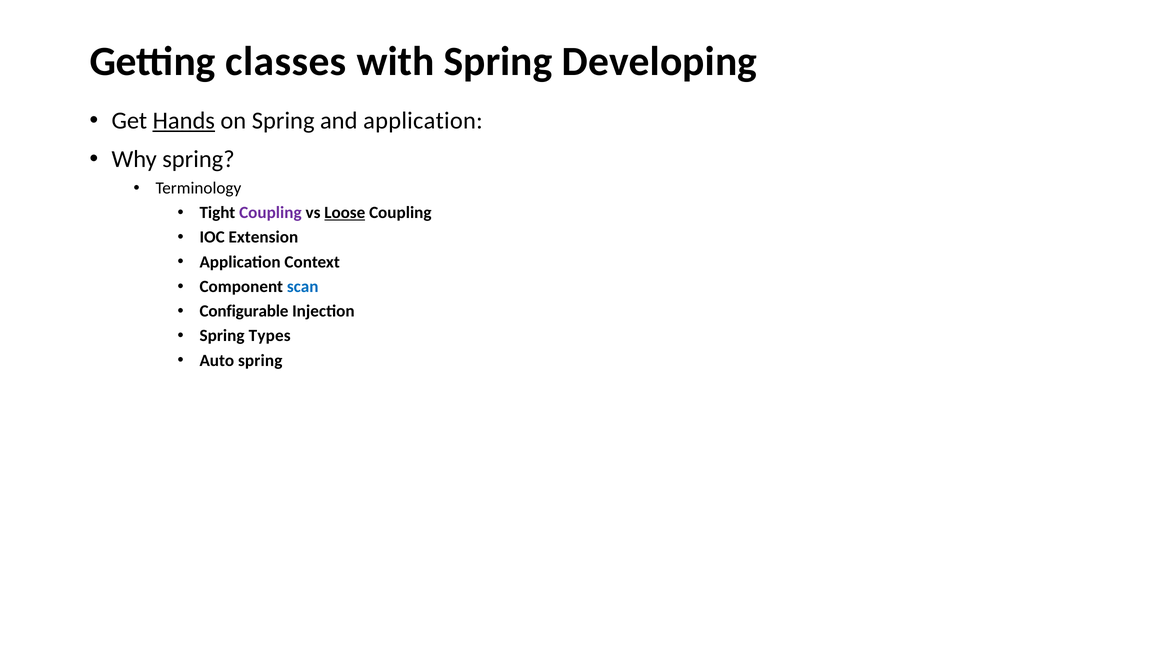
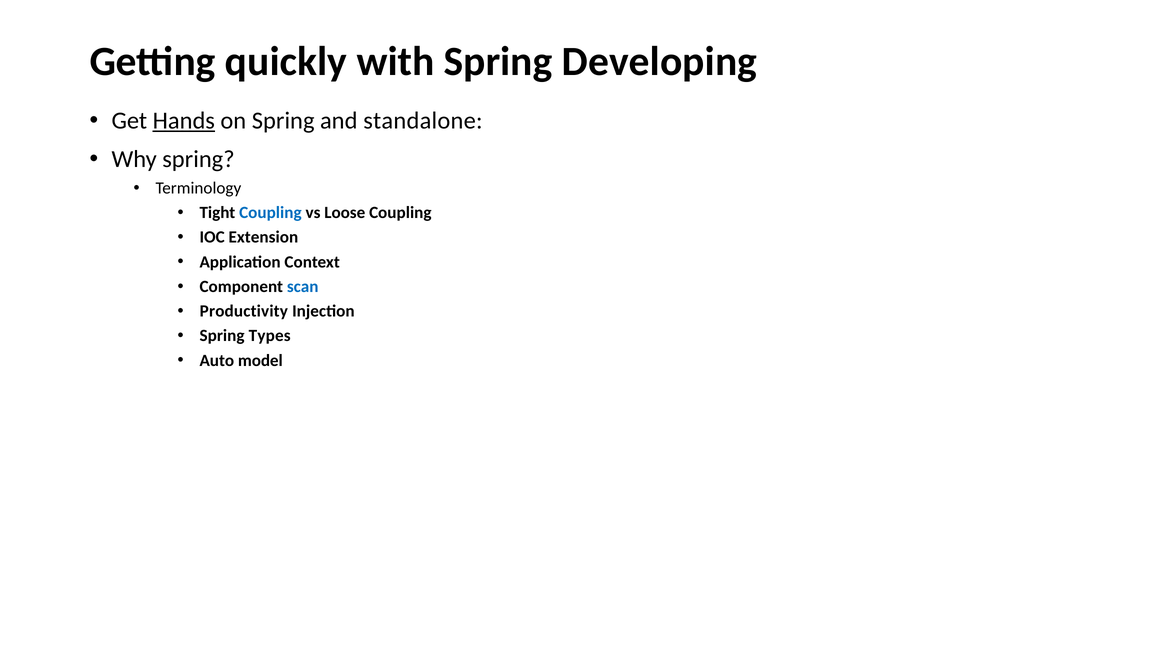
classes: classes -> quickly (286, 62)
and application: application -> standalone (423, 121)
Coupling colour: purple -> blue (270, 213)
Loose underline: present -> none (345, 213)
Configurable: Configurable -> Productivity (244, 311)
Auto spring: spring -> model (260, 361)
